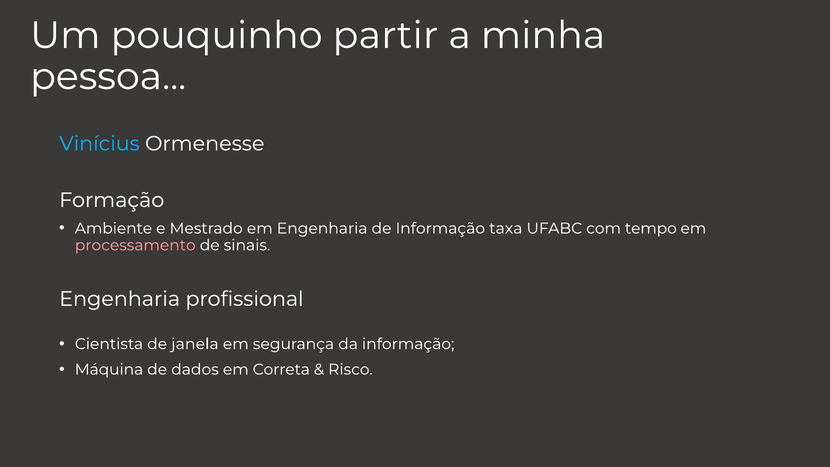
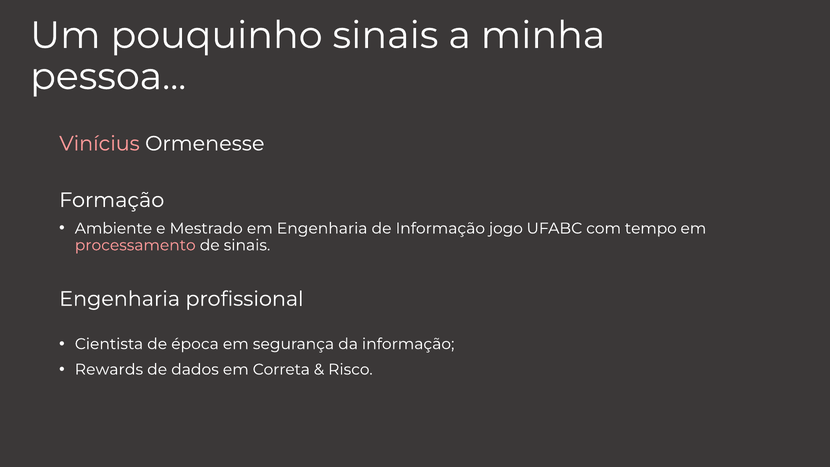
pouquinho partir: partir -> sinais (385, 35)
Vinícius colour: light blue -> pink (99, 144)
taxa: taxa -> jogo (506, 228)
janela: janela -> época (195, 344)
Máquina: Máquina -> Rewards (109, 369)
